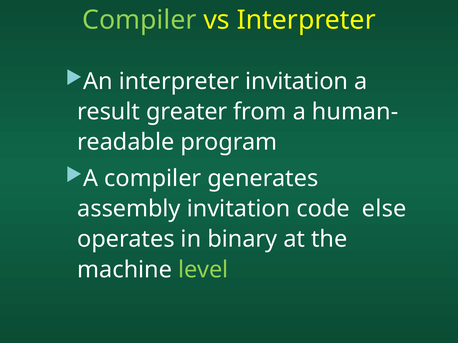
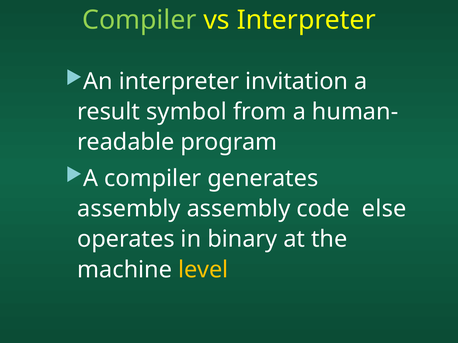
greater: greater -> symbol (186, 112)
assembly invitation: invitation -> assembly (239, 209)
level colour: light green -> yellow (203, 270)
